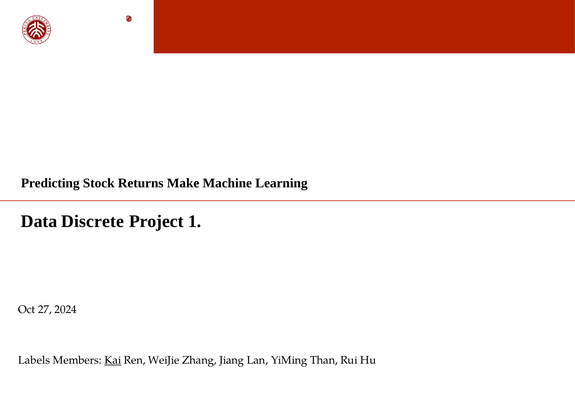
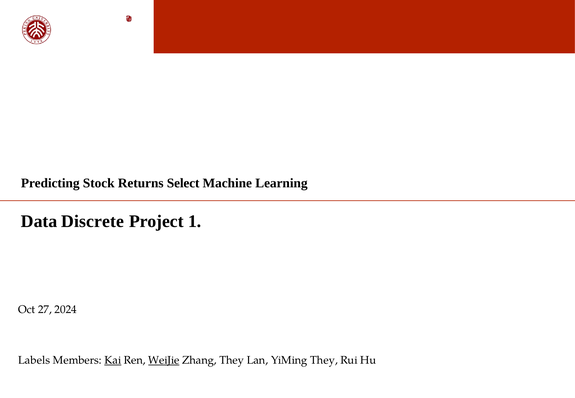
Make: Make -> Select (183, 183)
WeiJie underline: none -> present (164, 360)
Zhang Jiang: Jiang -> They (232, 360)
YiMing Than: Than -> They (324, 360)
